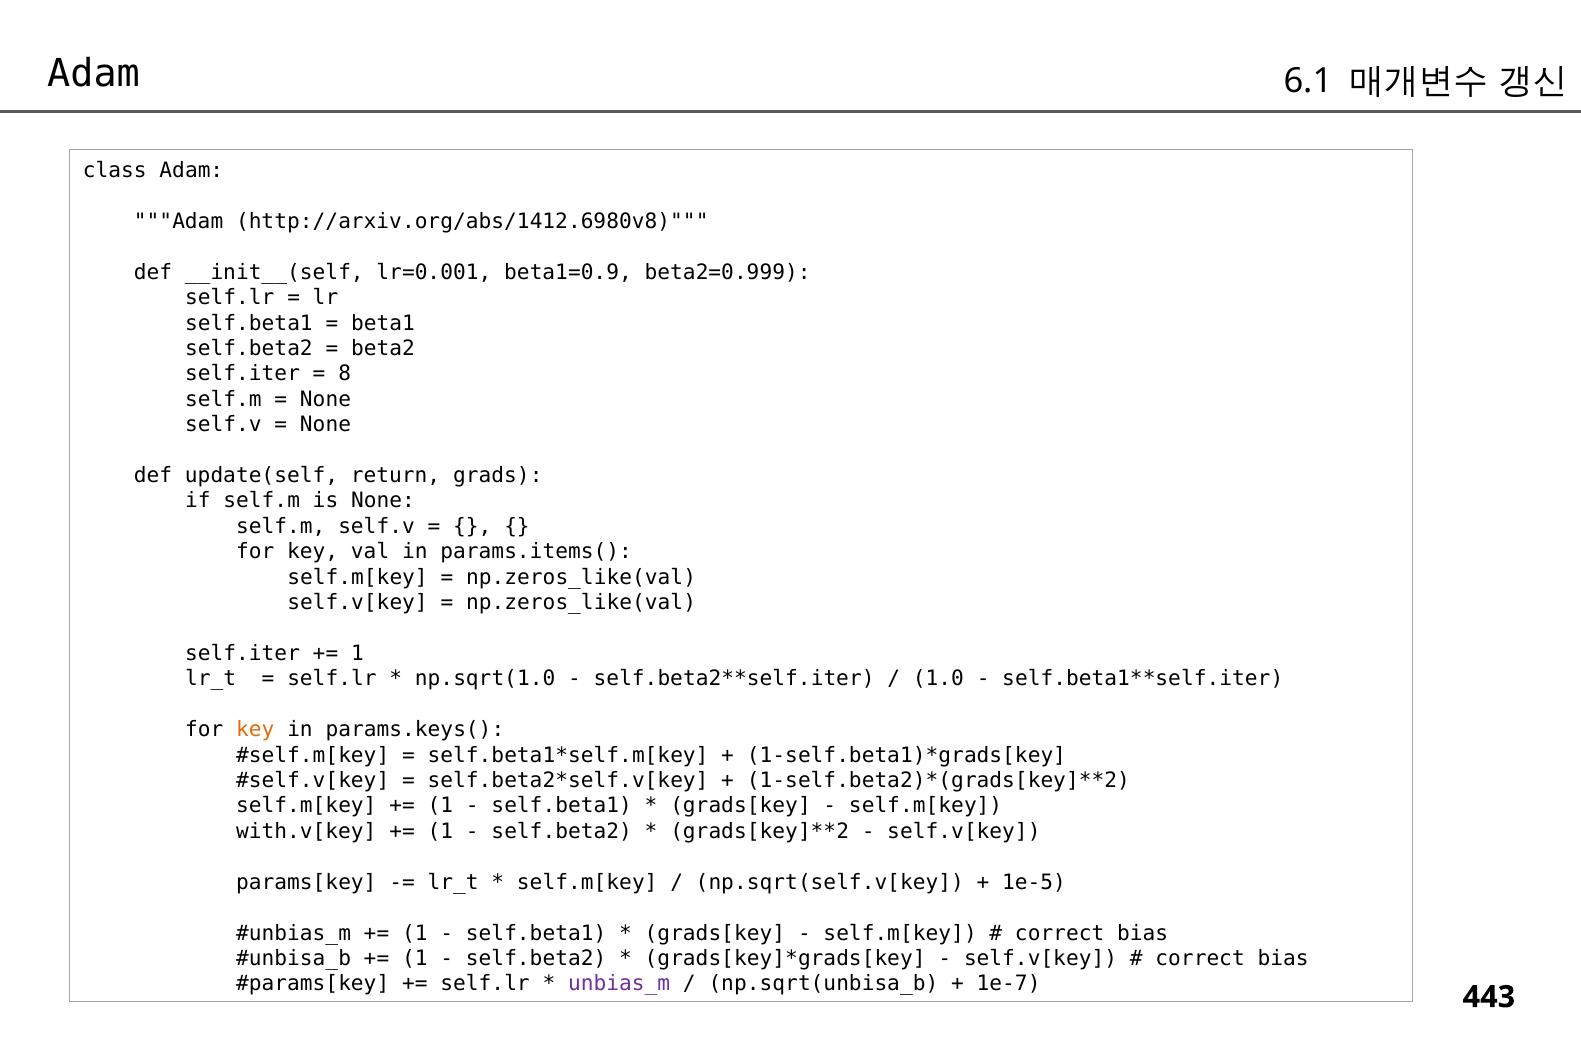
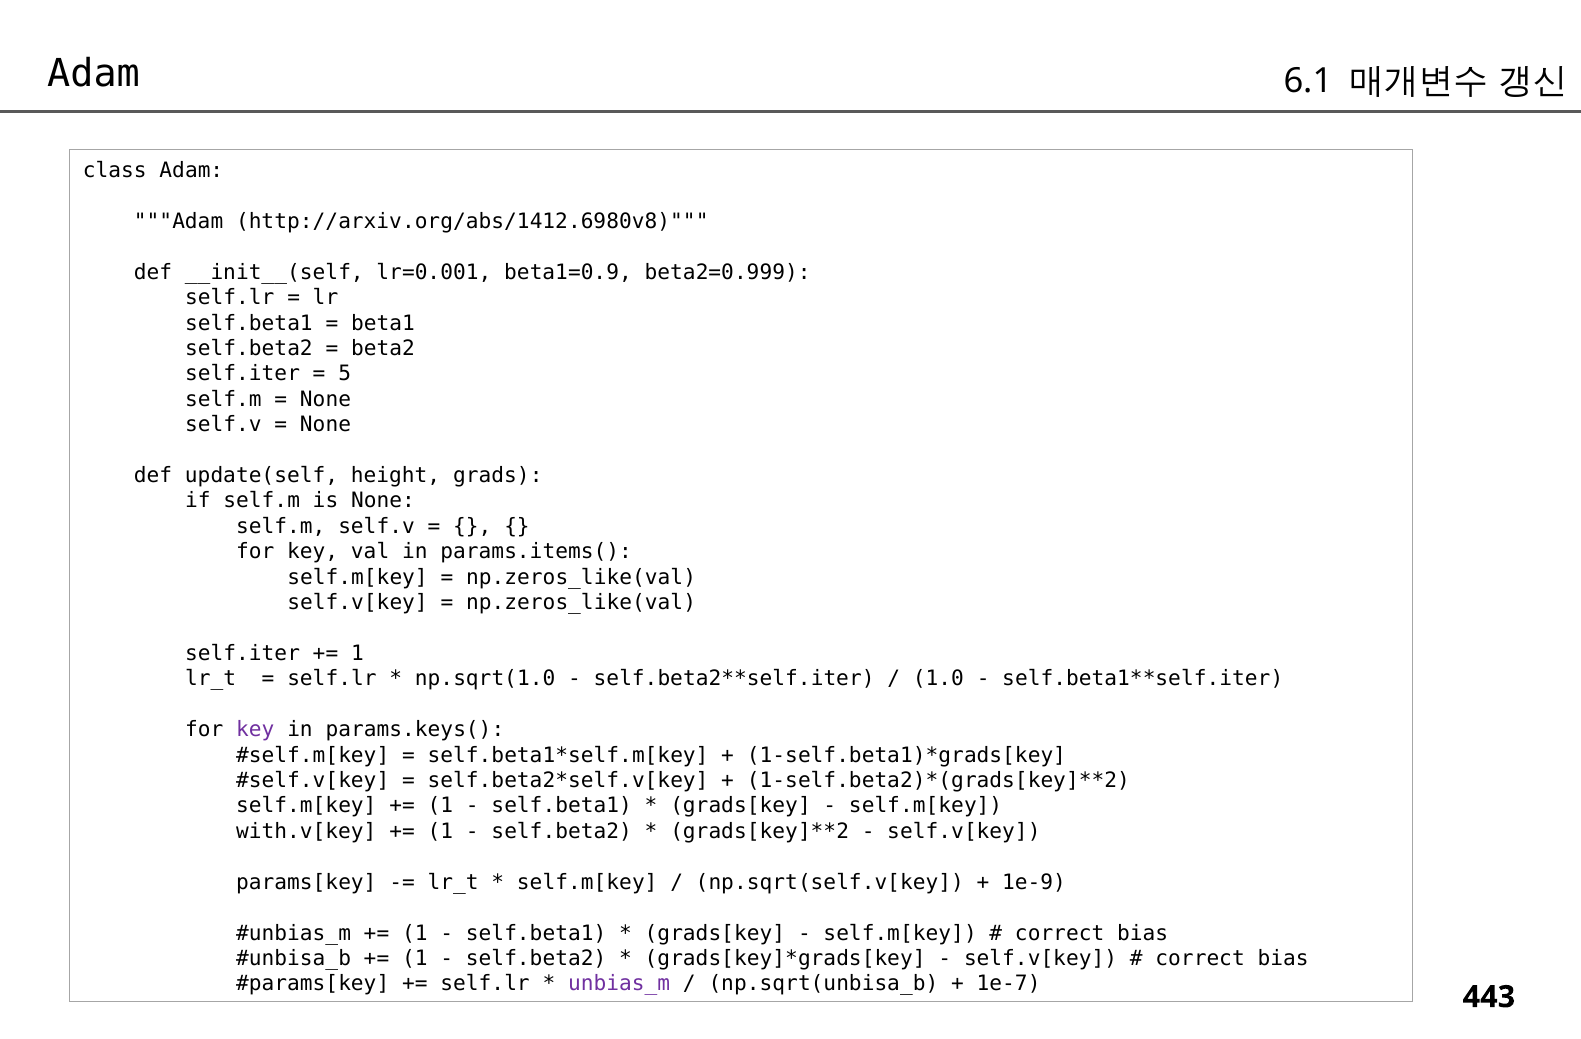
8: 8 -> 5 (345, 374)
return: return -> height (396, 475)
key colour: orange -> purple (255, 729)
1e-5: 1e-5 -> 1e-9 (1034, 882)
